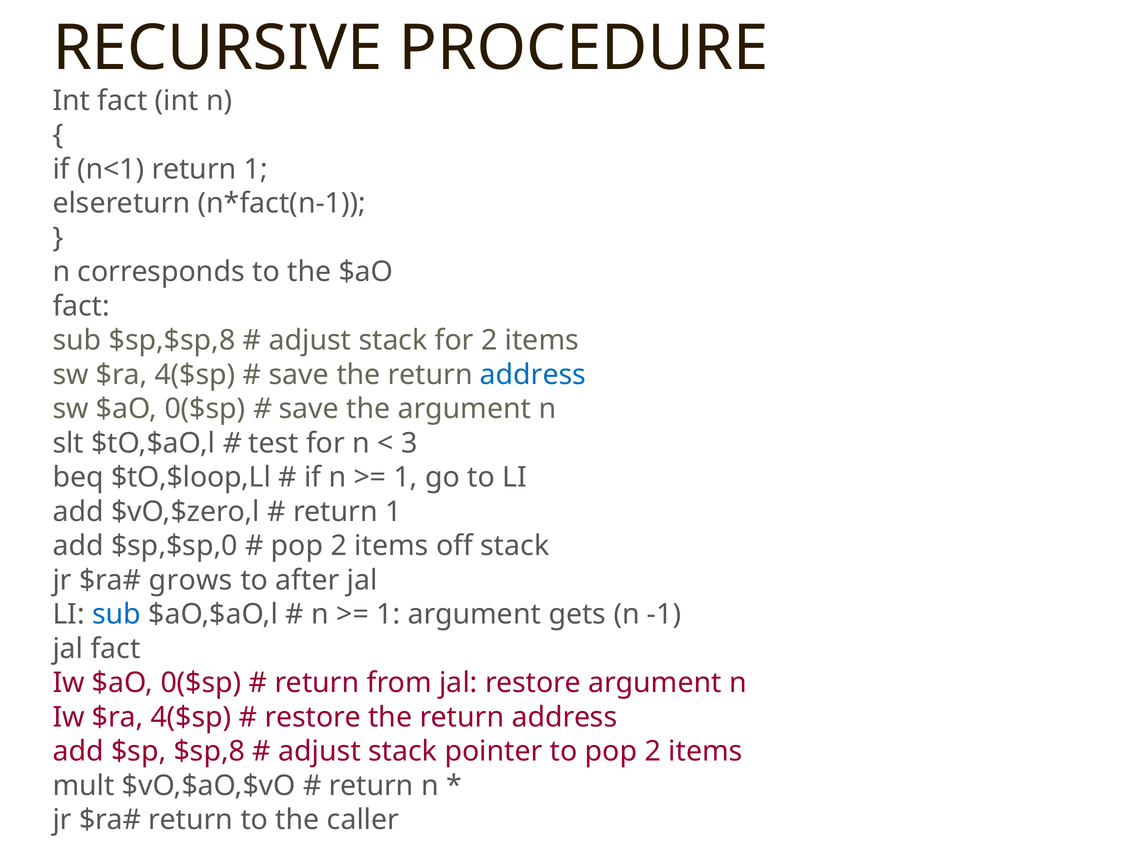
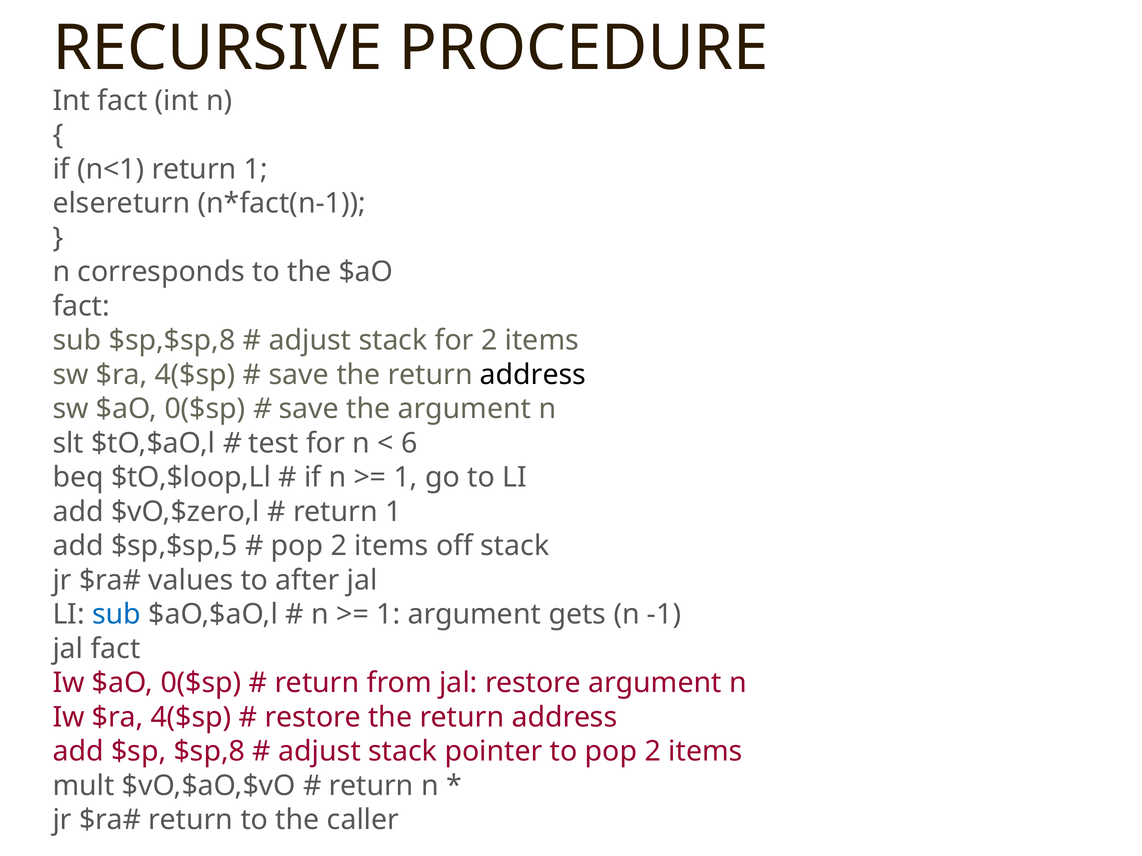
address colour: blue -> black (533, 375)
3: 3 -> 6 (409, 443)
$sp,$sp,0: $sp,$sp,0 -> $sp,$sp,5 (174, 546)
grows: grows -> values (191, 581)
